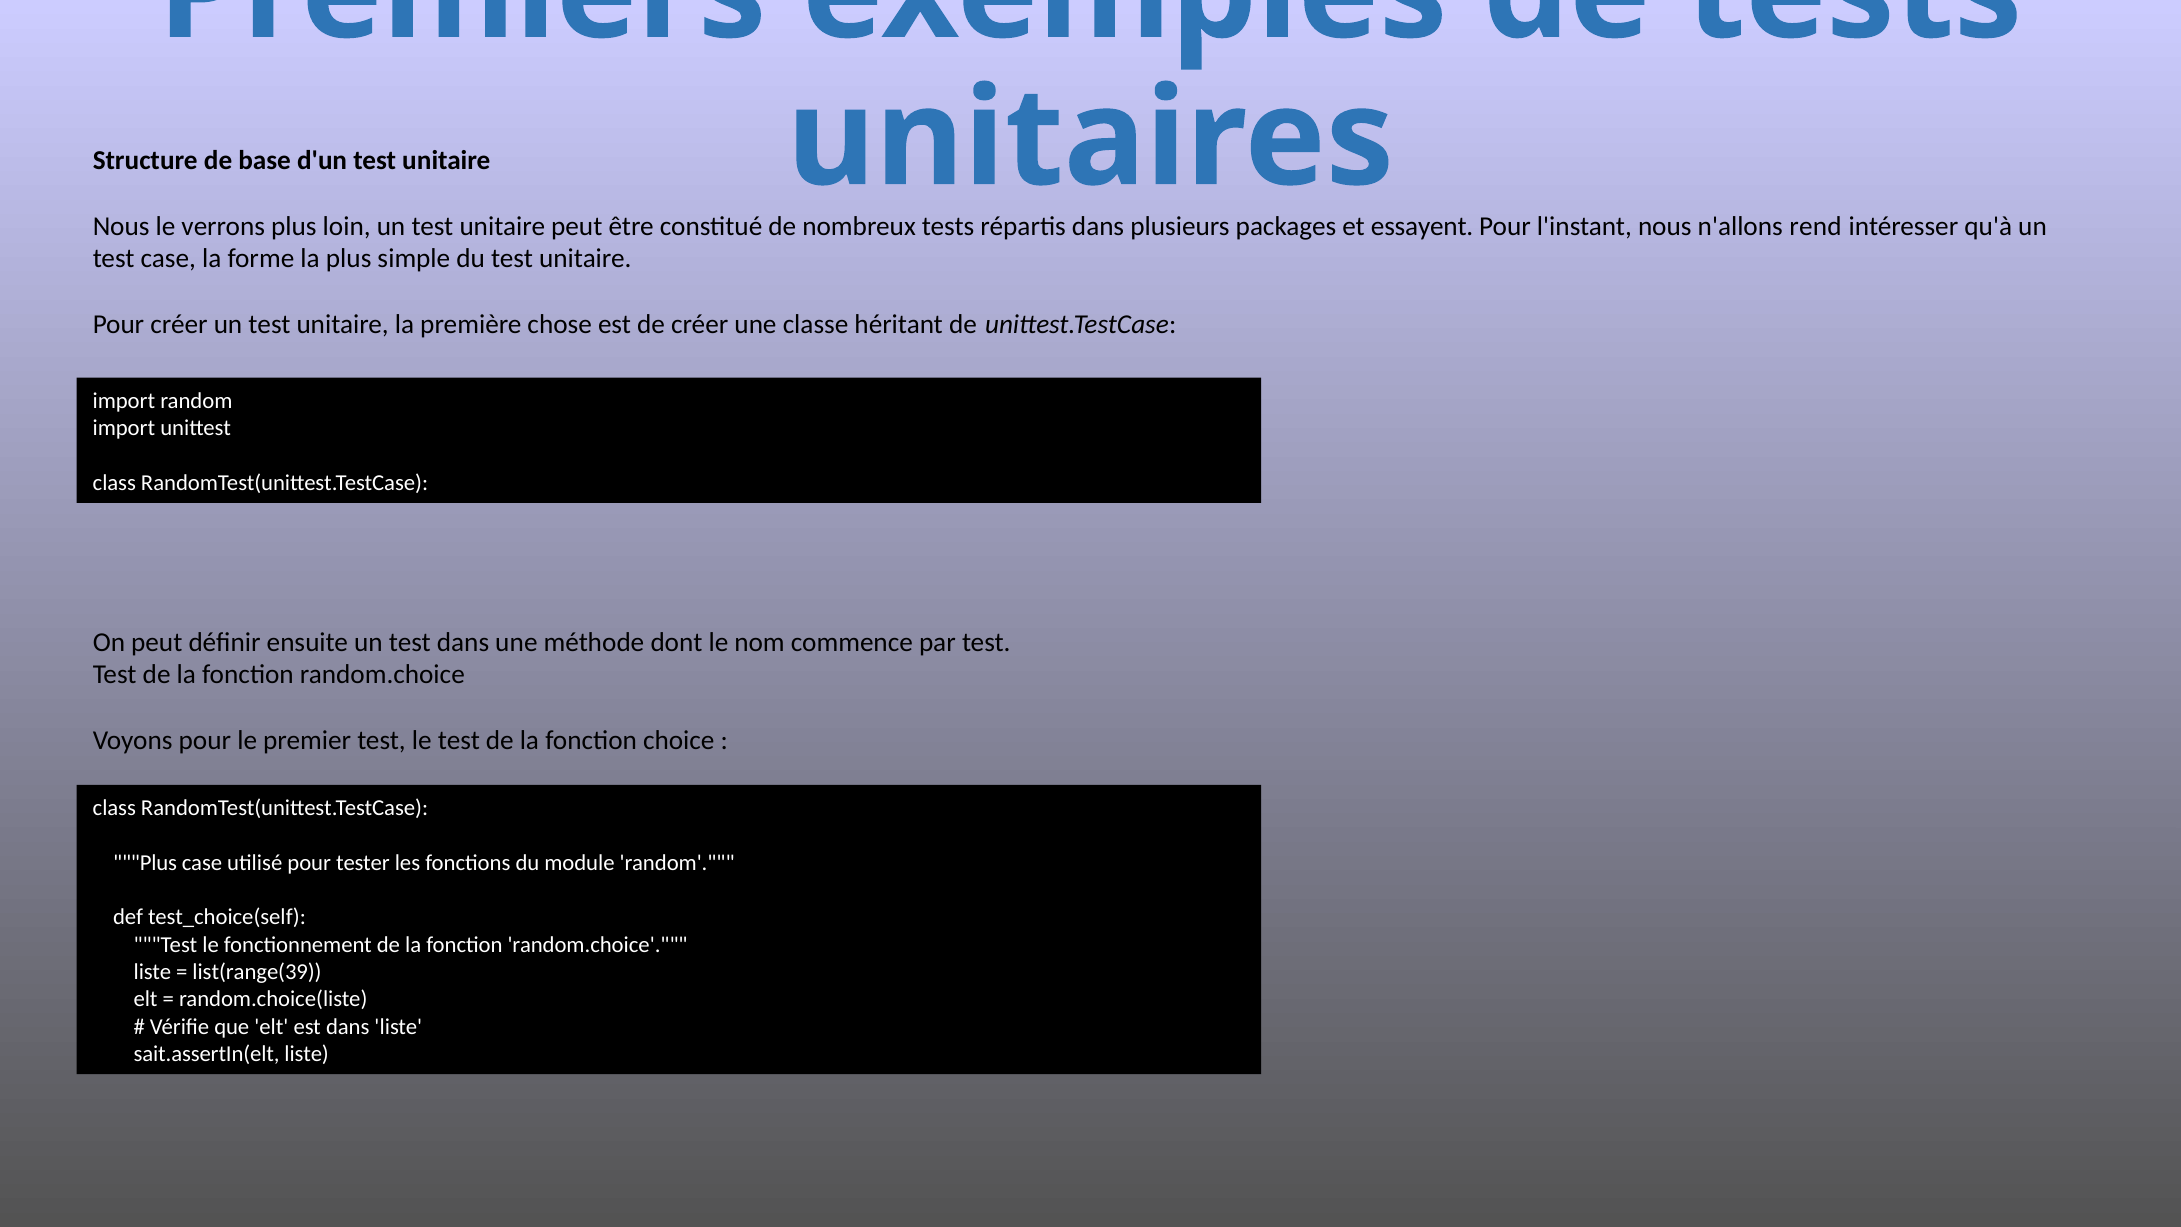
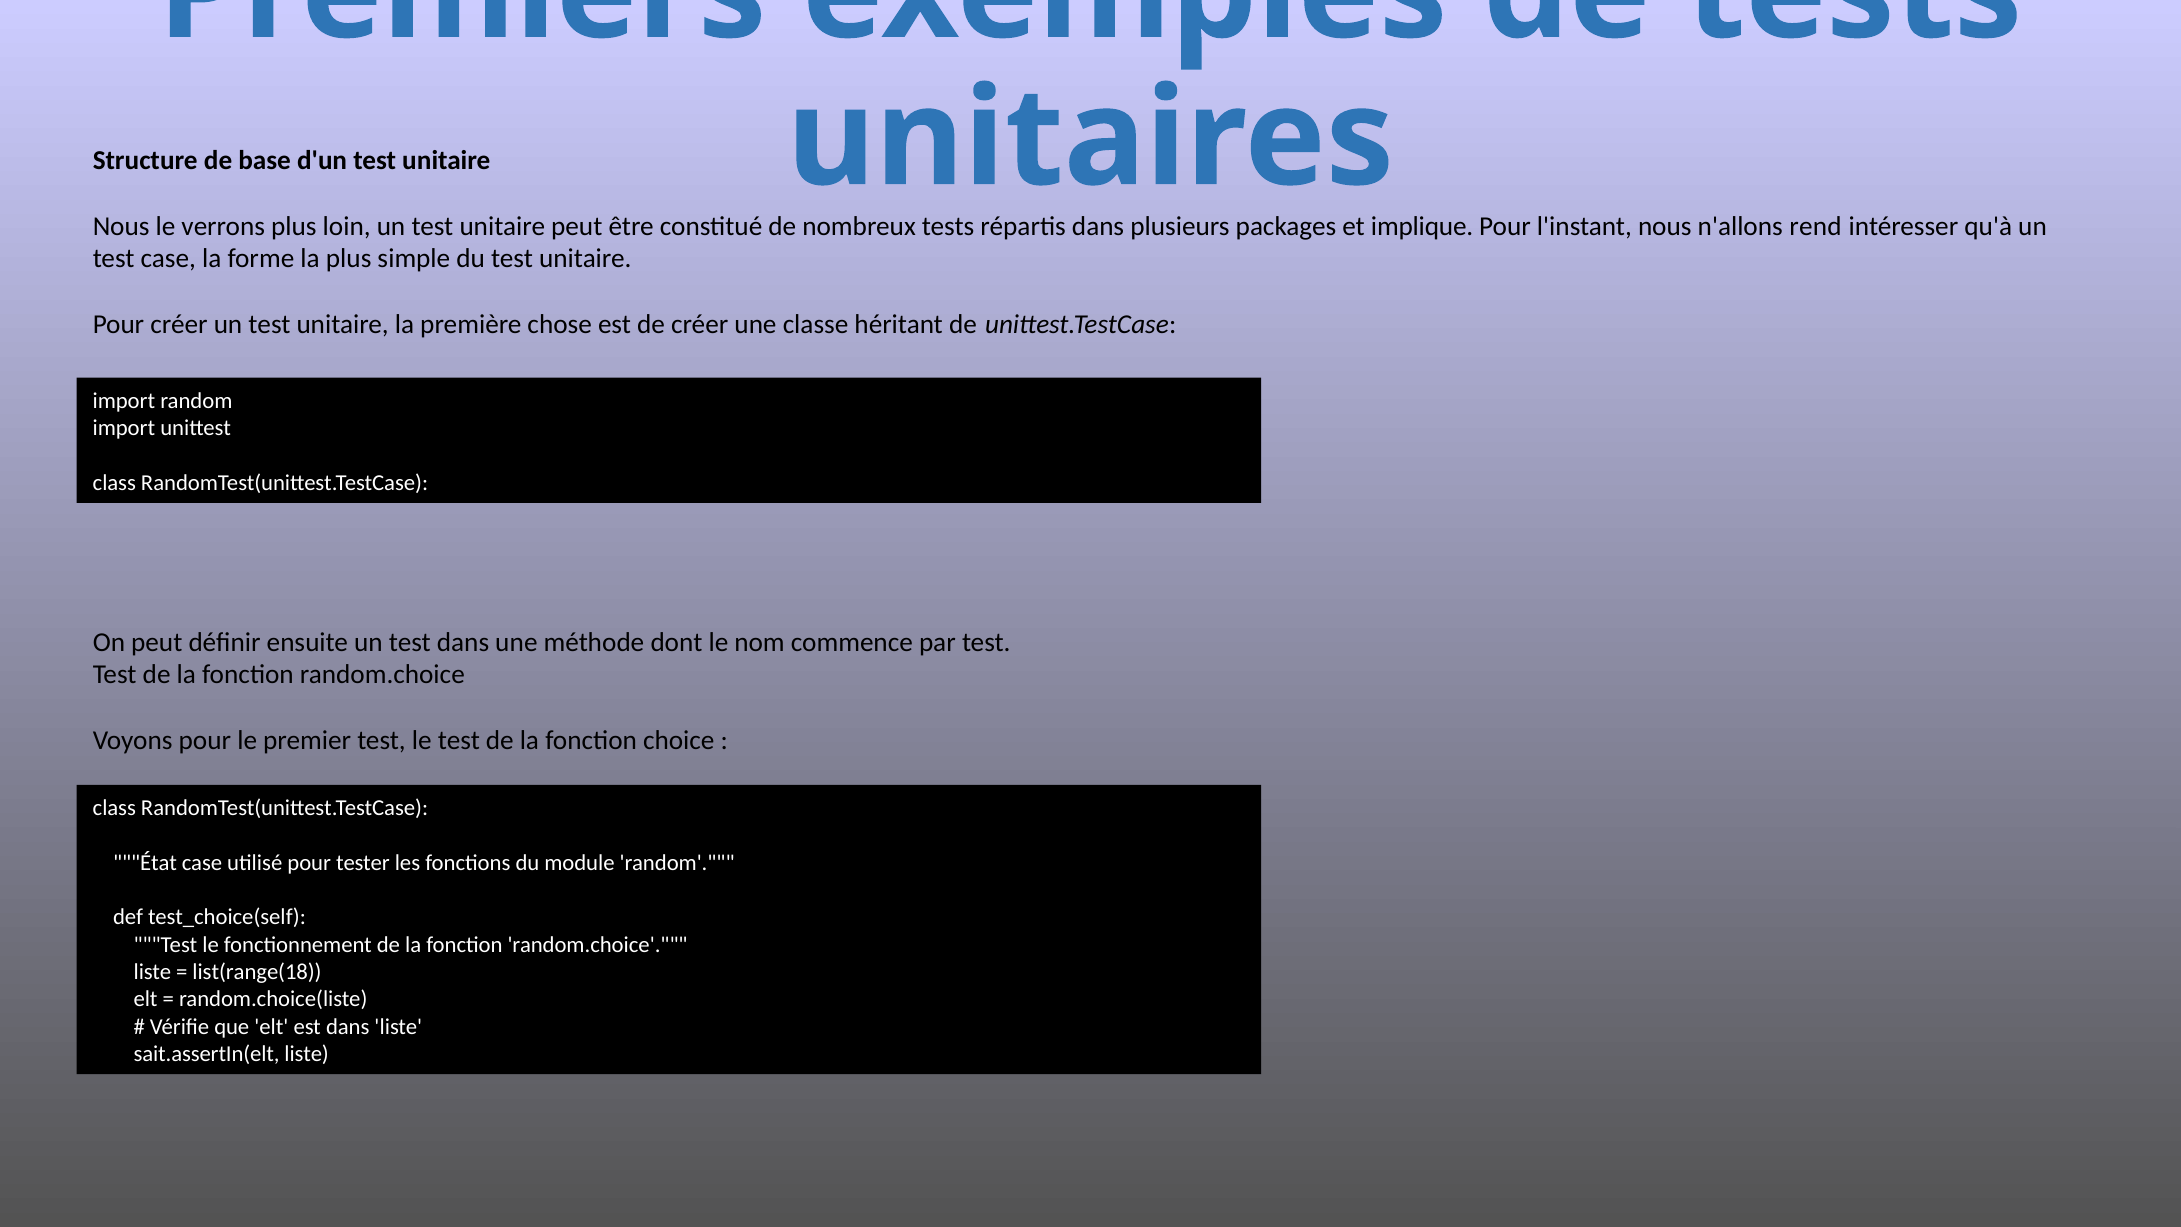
essayent: essayent -> implique (1422, 226)
Plus: Plus -> État (145, 863)
list(range(39: list(range(39 -> list(range(18 (257, 972)
